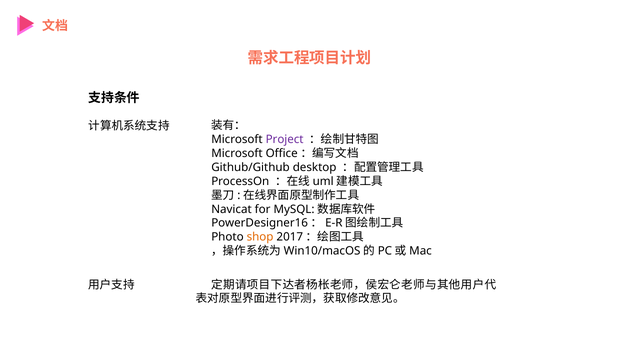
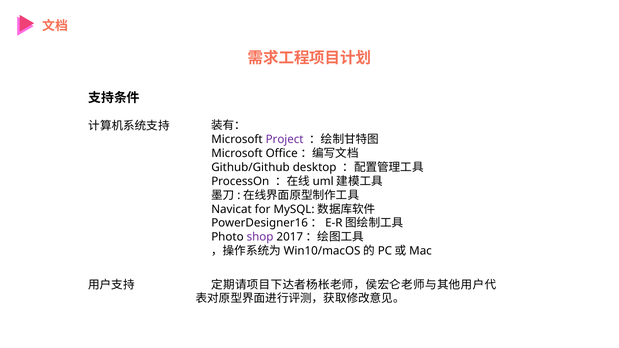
shop colour: orange -> purple (260, 237)
